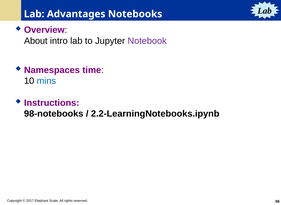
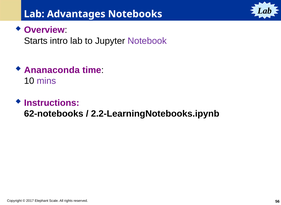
About: About -> Starts (36, 41)
Namespaces: Namespaces -> Ananaconda (52, 70)
mins colour: blue -> purple (46, 81)
98-notebooks: 98-notebooks -> 62-notebooks (54, 114)
